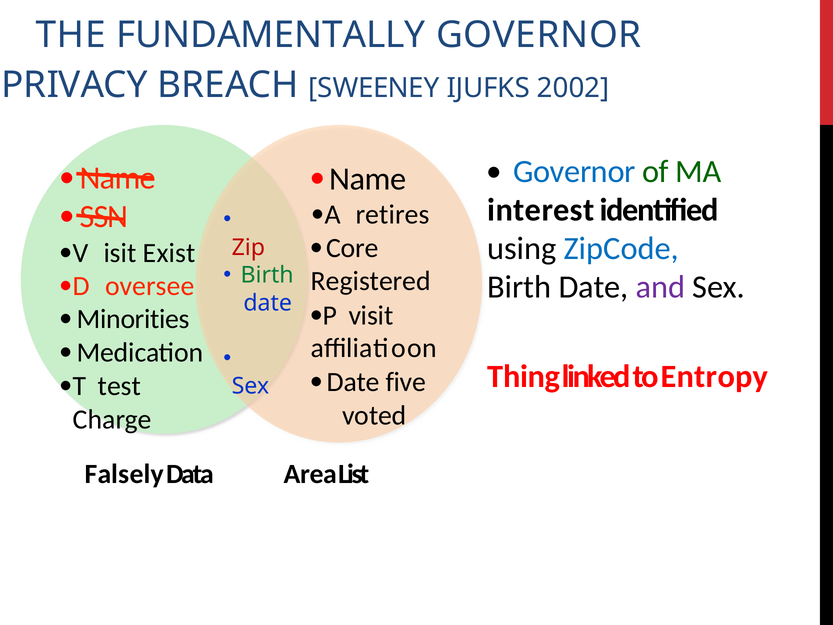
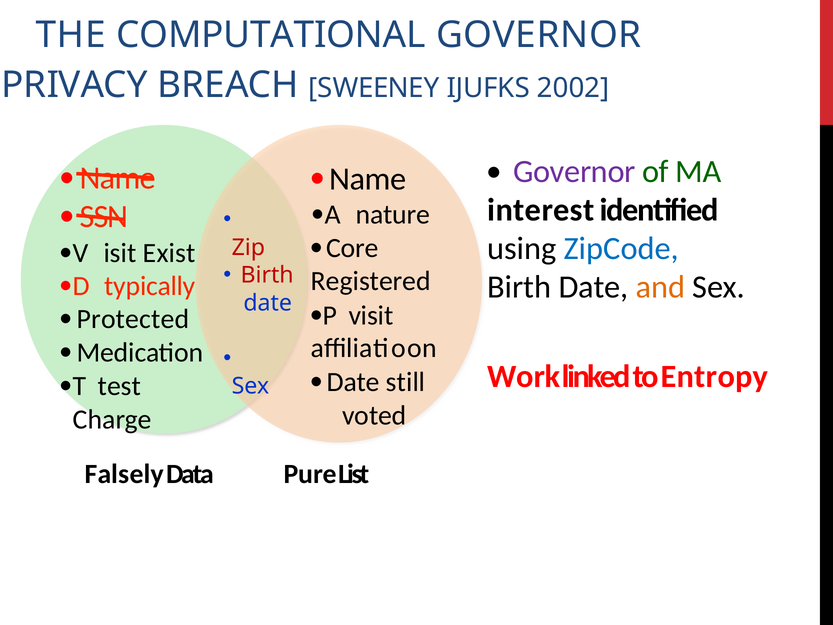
FUNDAMENTALLY: FUNDAMENTALLY -> COMPUTATIONAL (271, 35)
Governor colour: blue -> purple (574, 171)
retires: retires -> nature (393, 214)
Birth colour: green -> red (267, 275)
oversee: oversee -> typically (150, 286)
and colour: purple -> orange (660, 287)
Minorities: Minorities -> Protected (133, 319)
Thing: Thing -> Work (524, 376)
five: five -> still (406, 382)
Area: Area -> Pure (310, 474)
